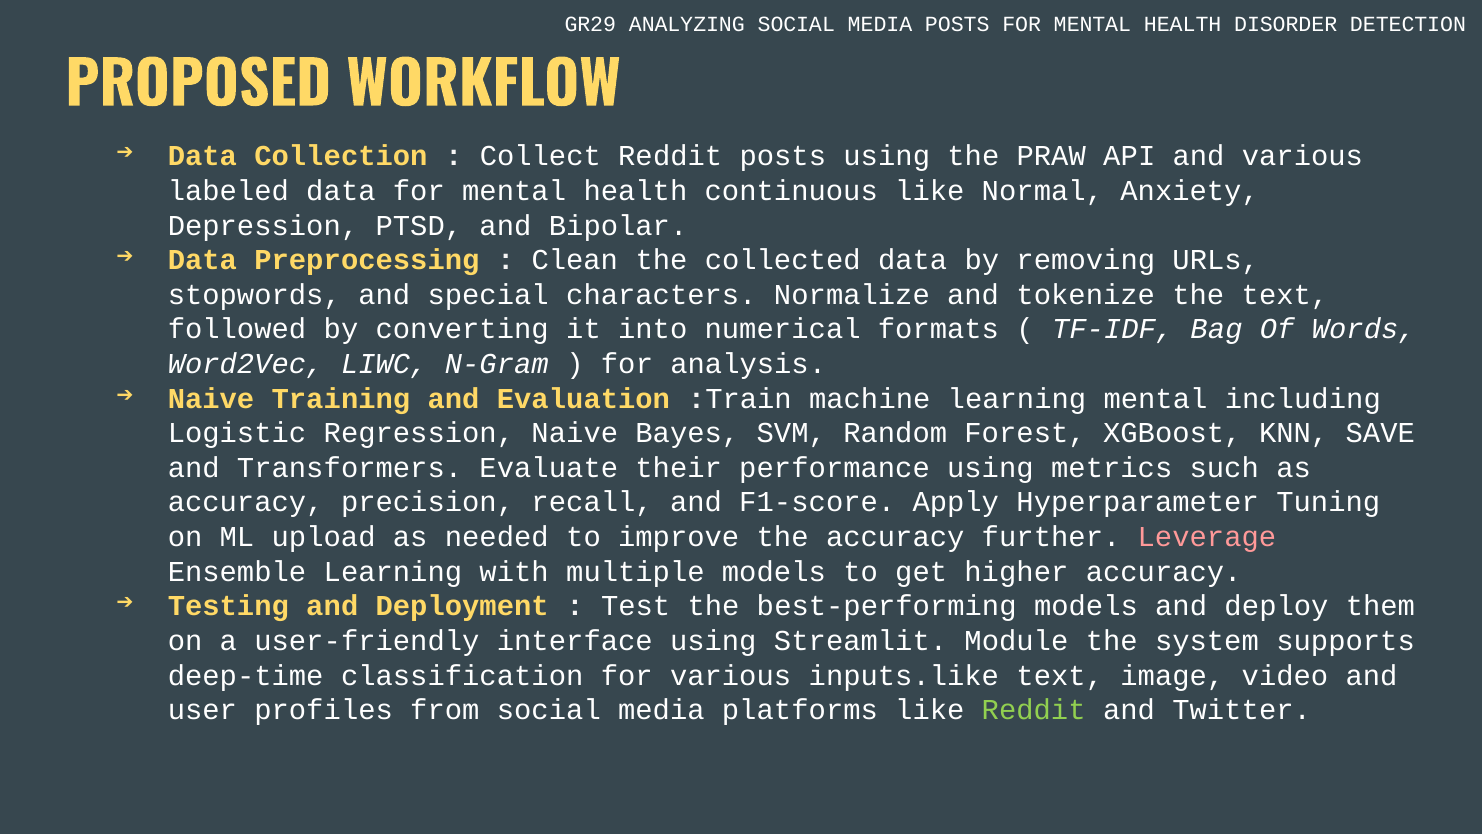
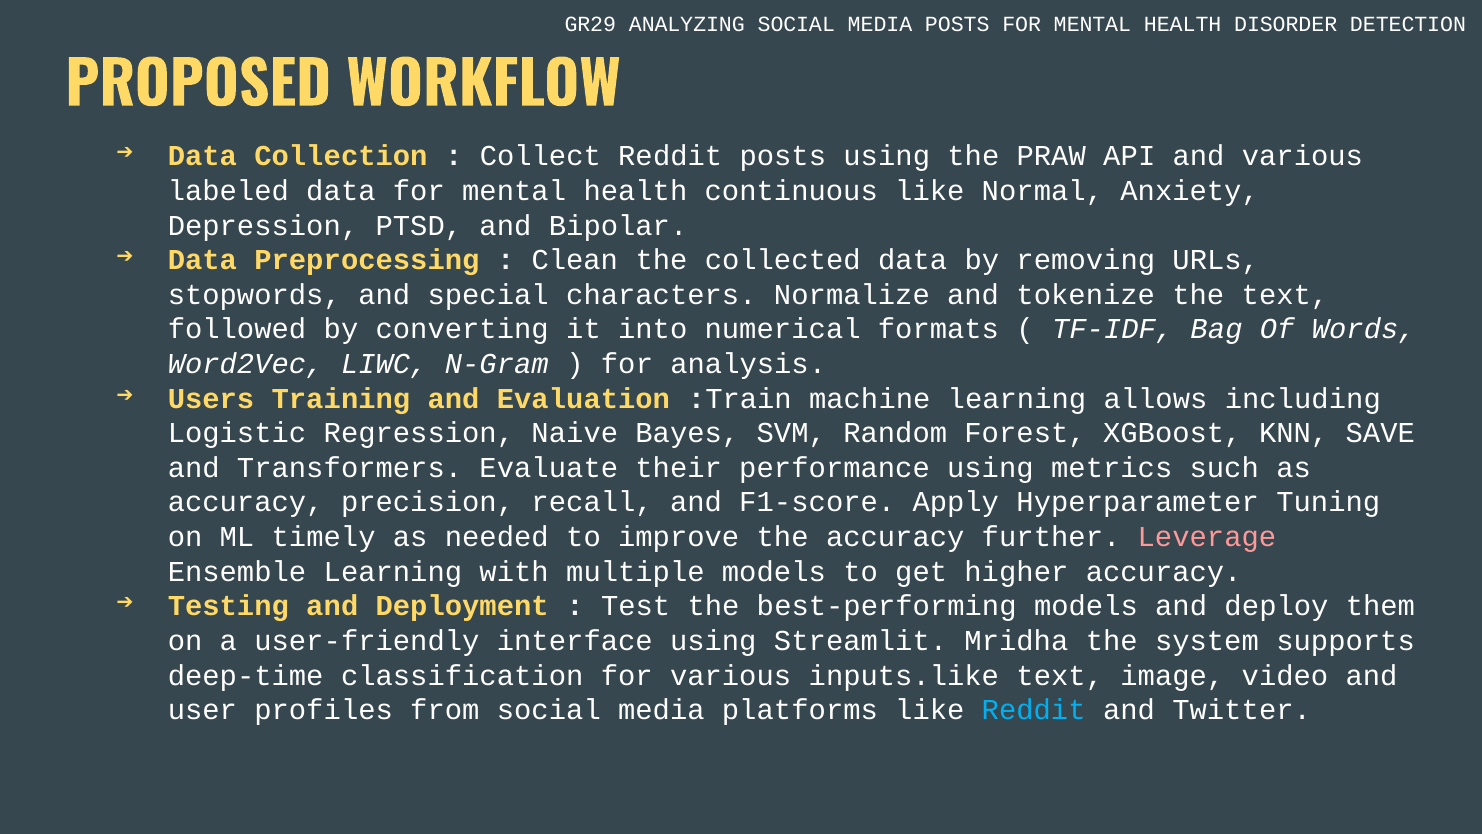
Naive: Naive -> Users (211, 398)
learning mental: mental -> allows (1155, 398)
upload: upload -> timely (324, 537)
Module: Module -> Mridha (1016, 641)
Reddit colour: light green -> light blue (1034, 710)
